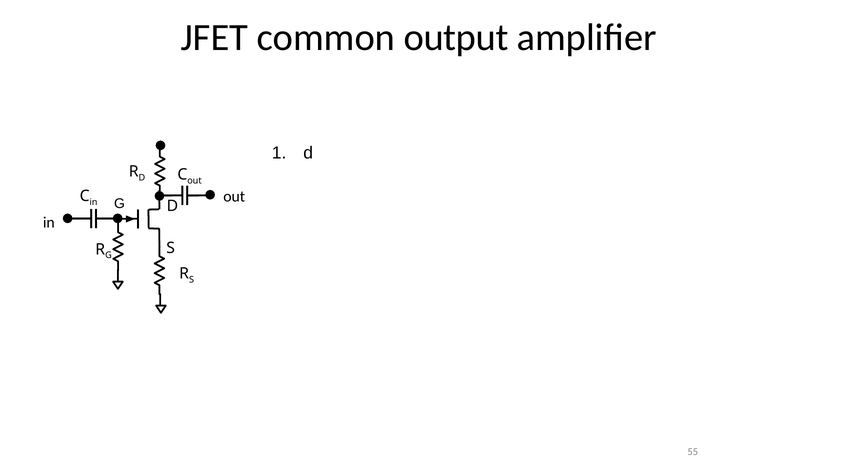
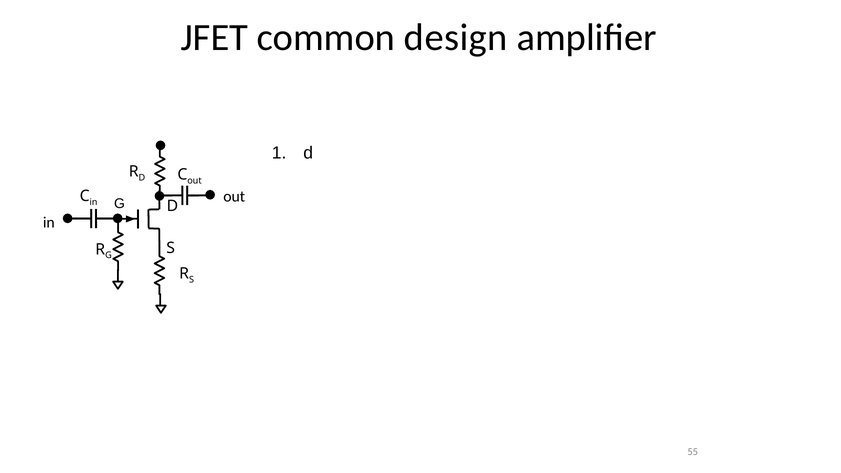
output: output -> design (456, 38)
